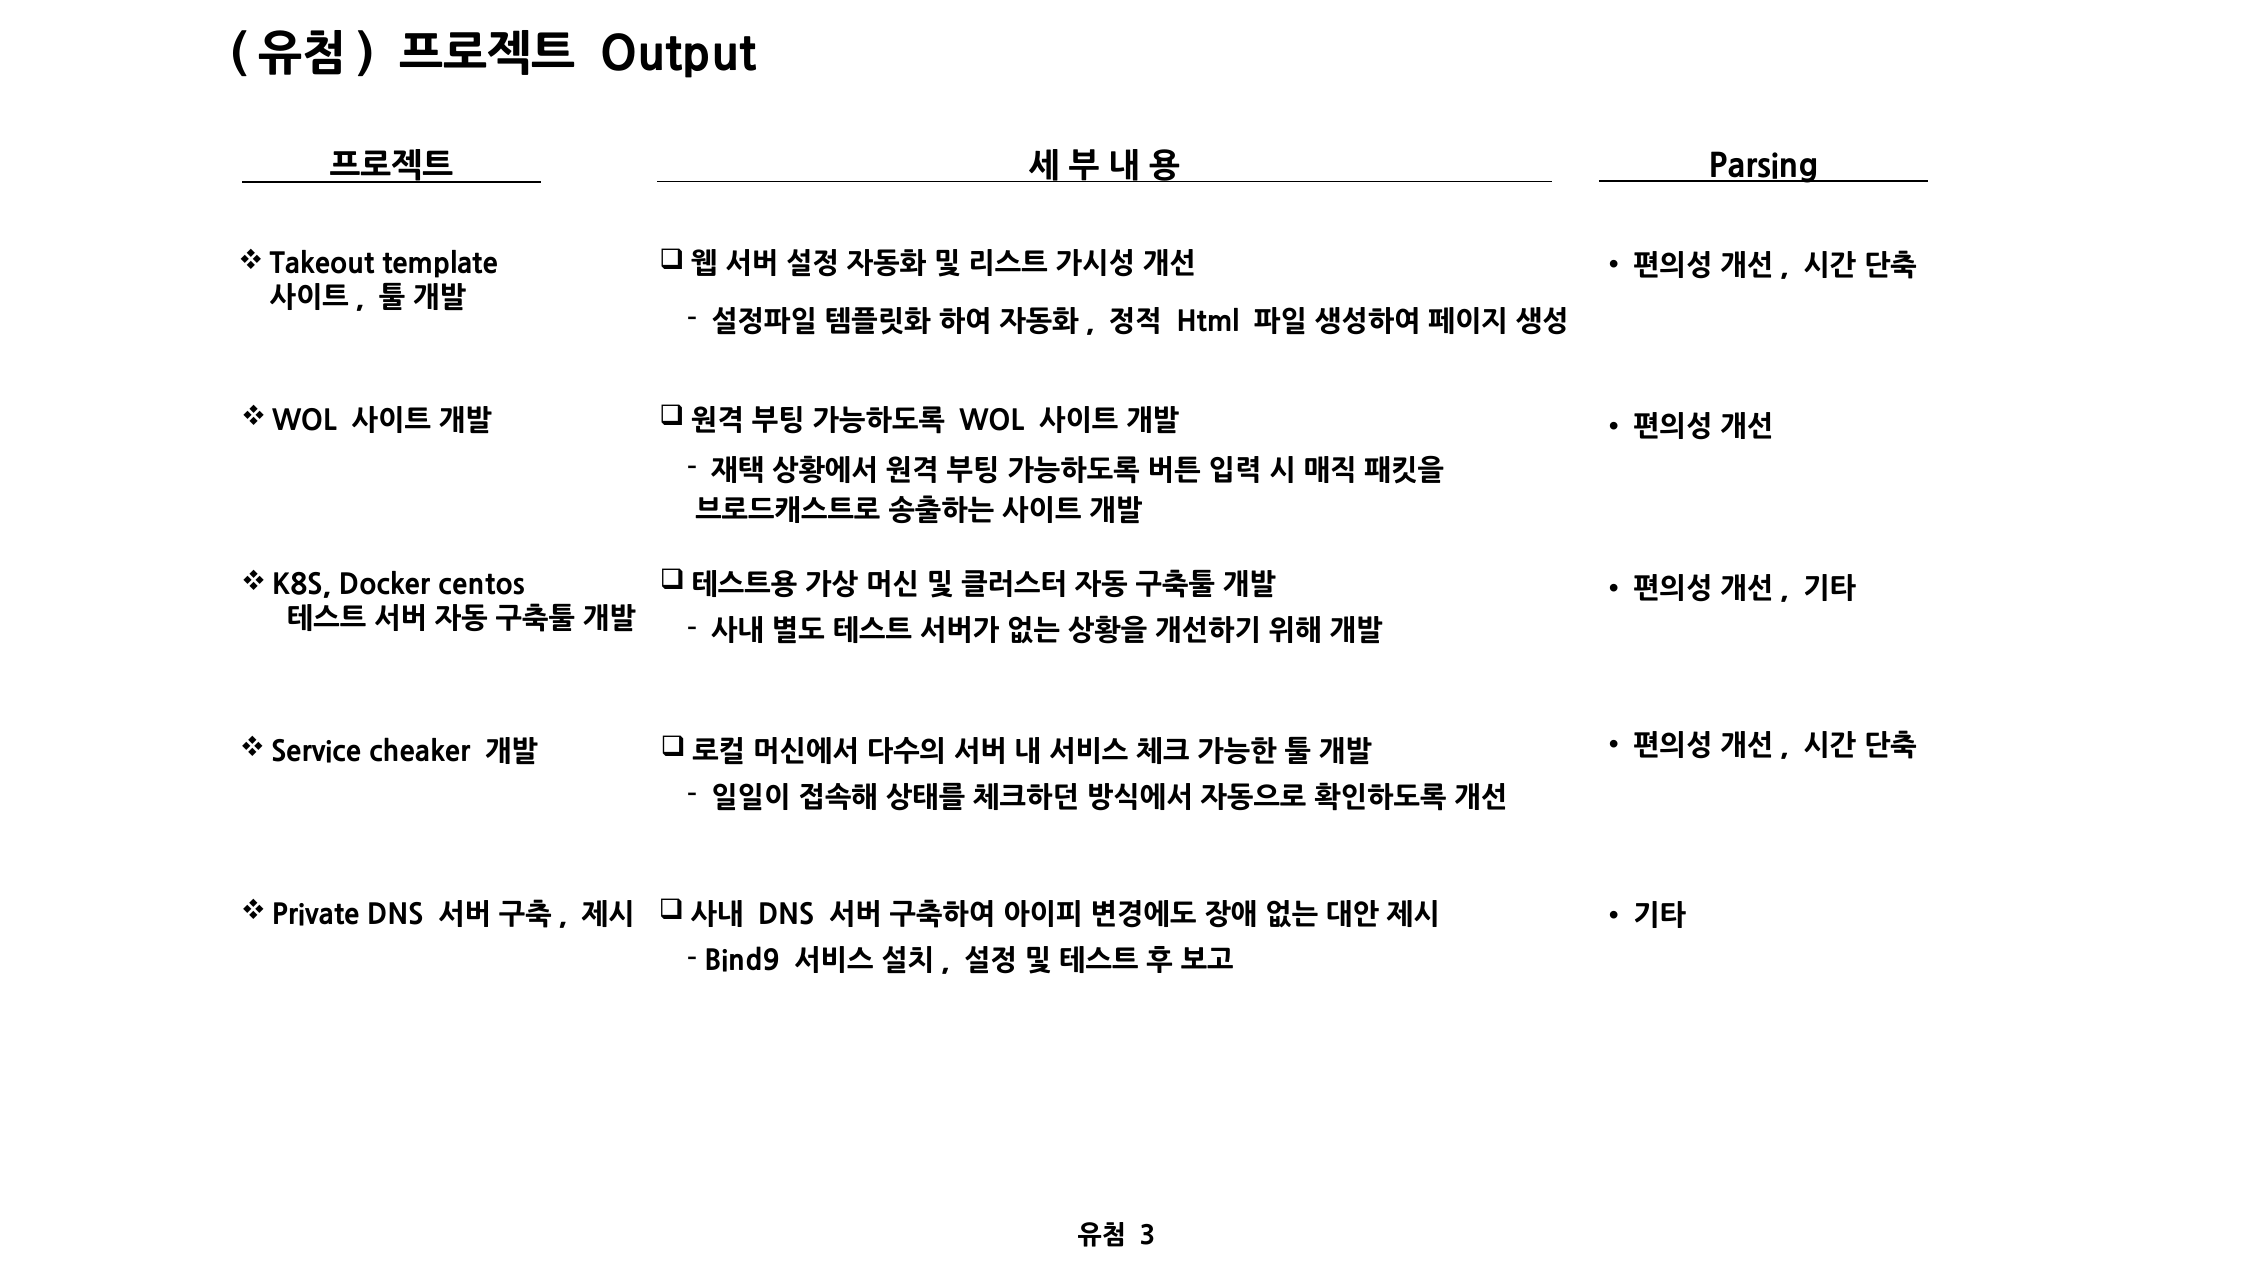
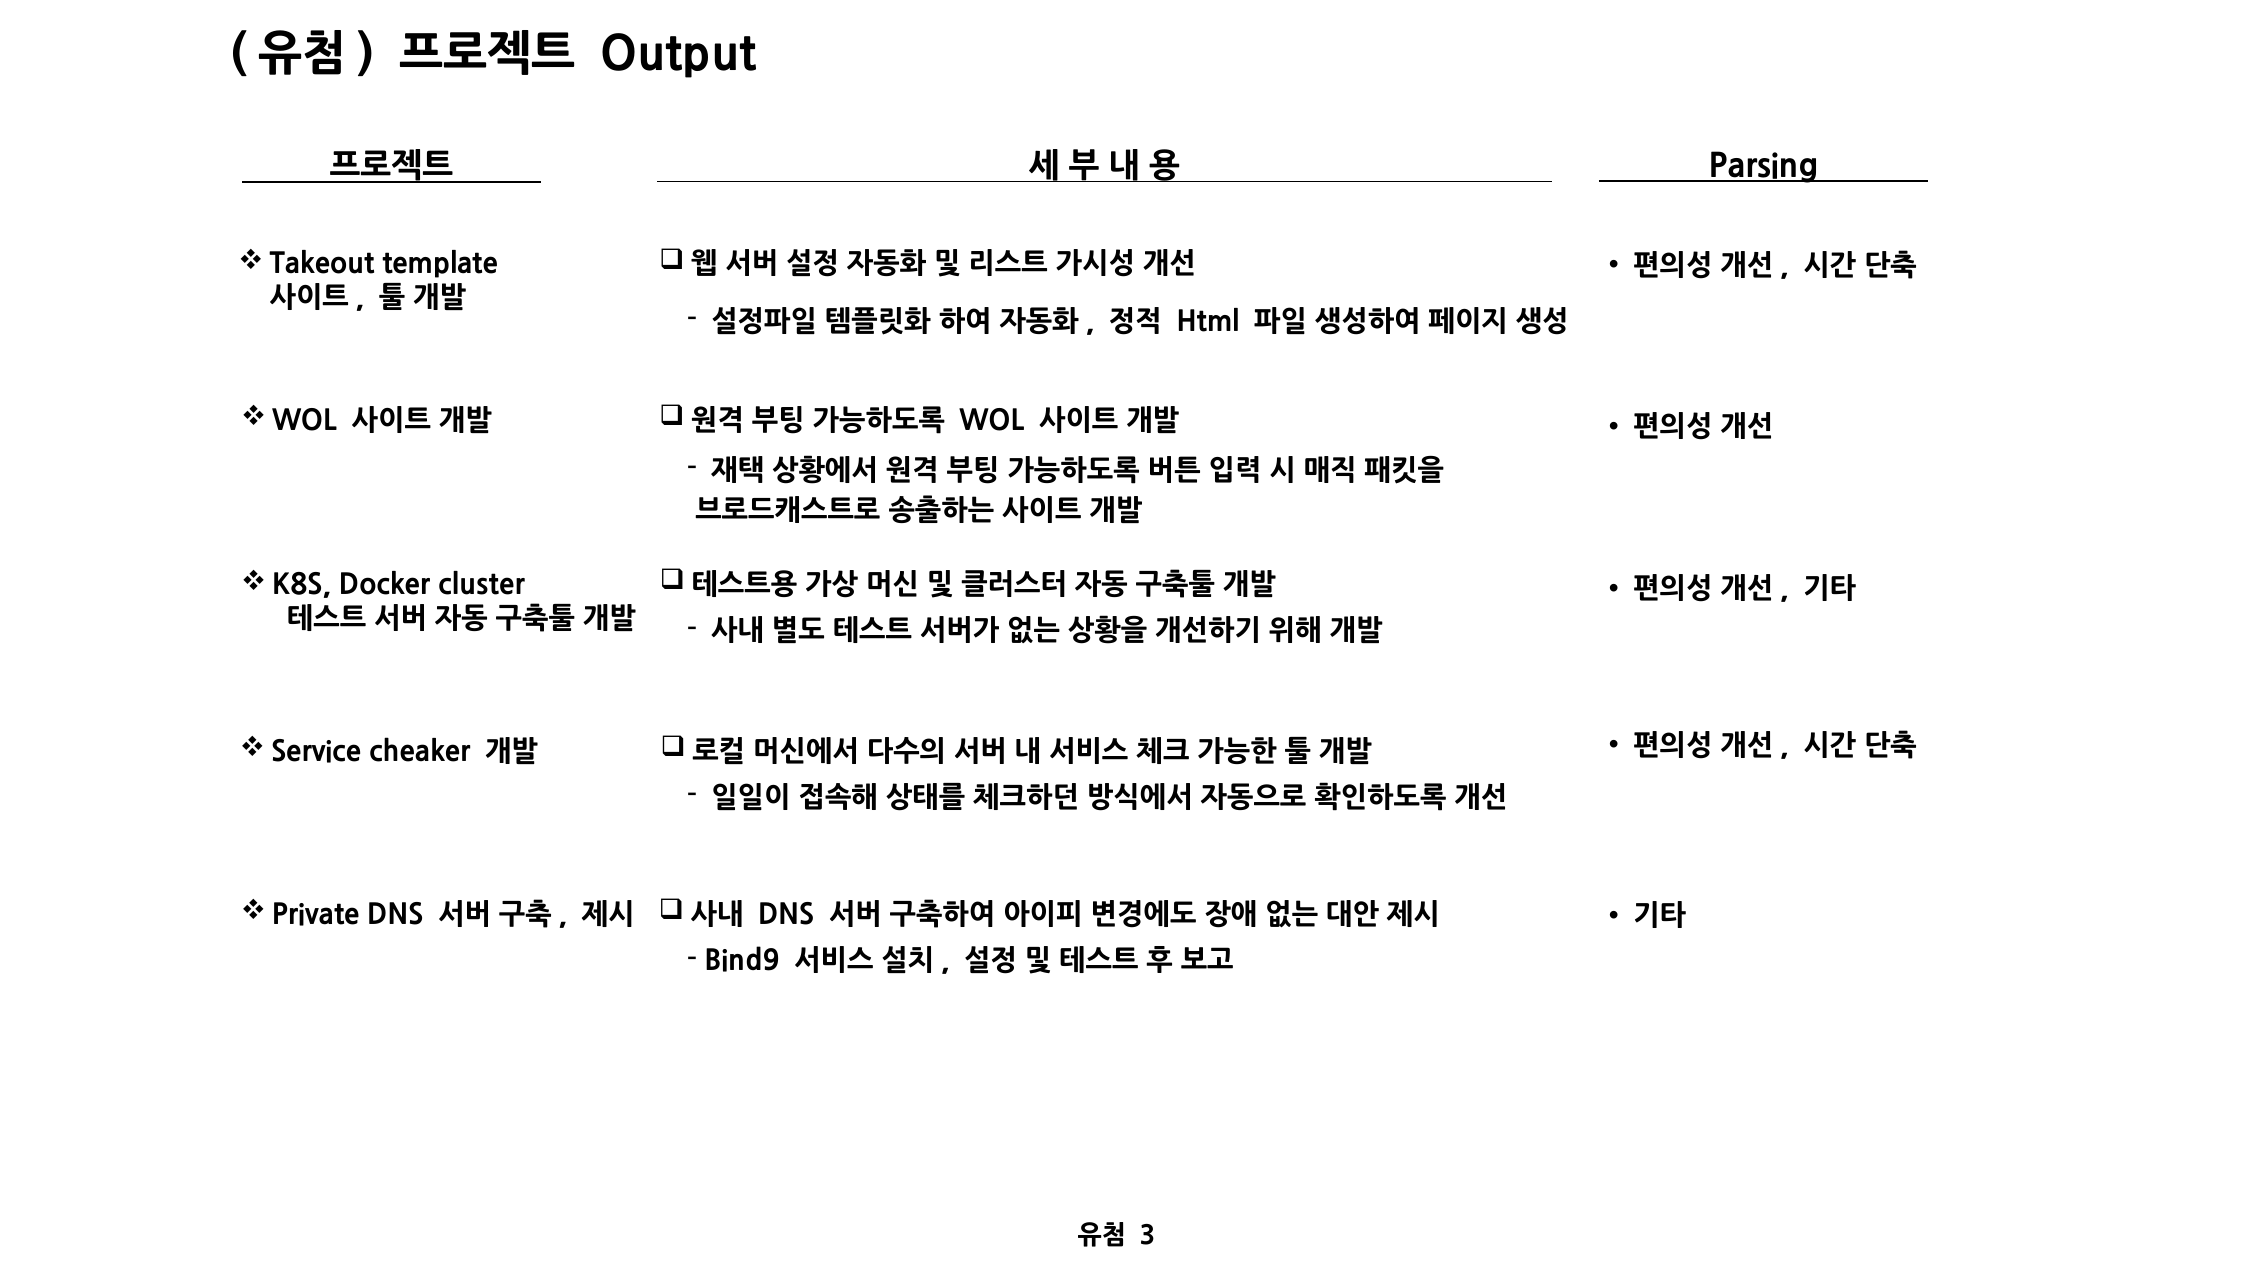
centos: centos -> cluster (482, 586)
